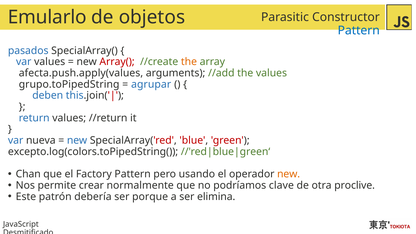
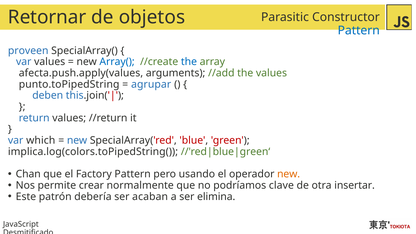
Emularlo: Emularlo -> Retornar (47, 17)
pasados: pasados -> proveen (28, 51)
Array( colour: red -> blue (117, 62)
the colour: orange -> blue (189, 62)
grupo.toPipedString: grupo.toPipedString -> punto.toPipedString (69, 84)
nueva: nueva -> which (41, 140)
excepto.log(colors.toPipedString(: excepto.log(colors.toPipedString( -> implica.log(colors.toPipedString( (93, 152)
proclive: proclive -> insertar (355, 185)
porque: porque -> acaban (150, 197)
